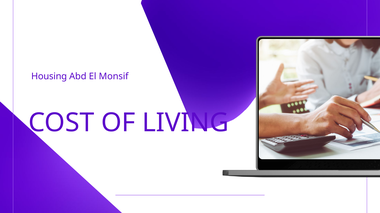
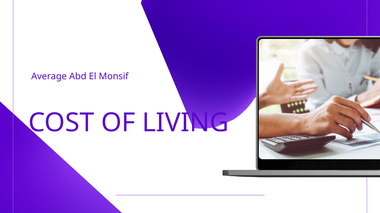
Housing: Housing -> Average (49, 77)
